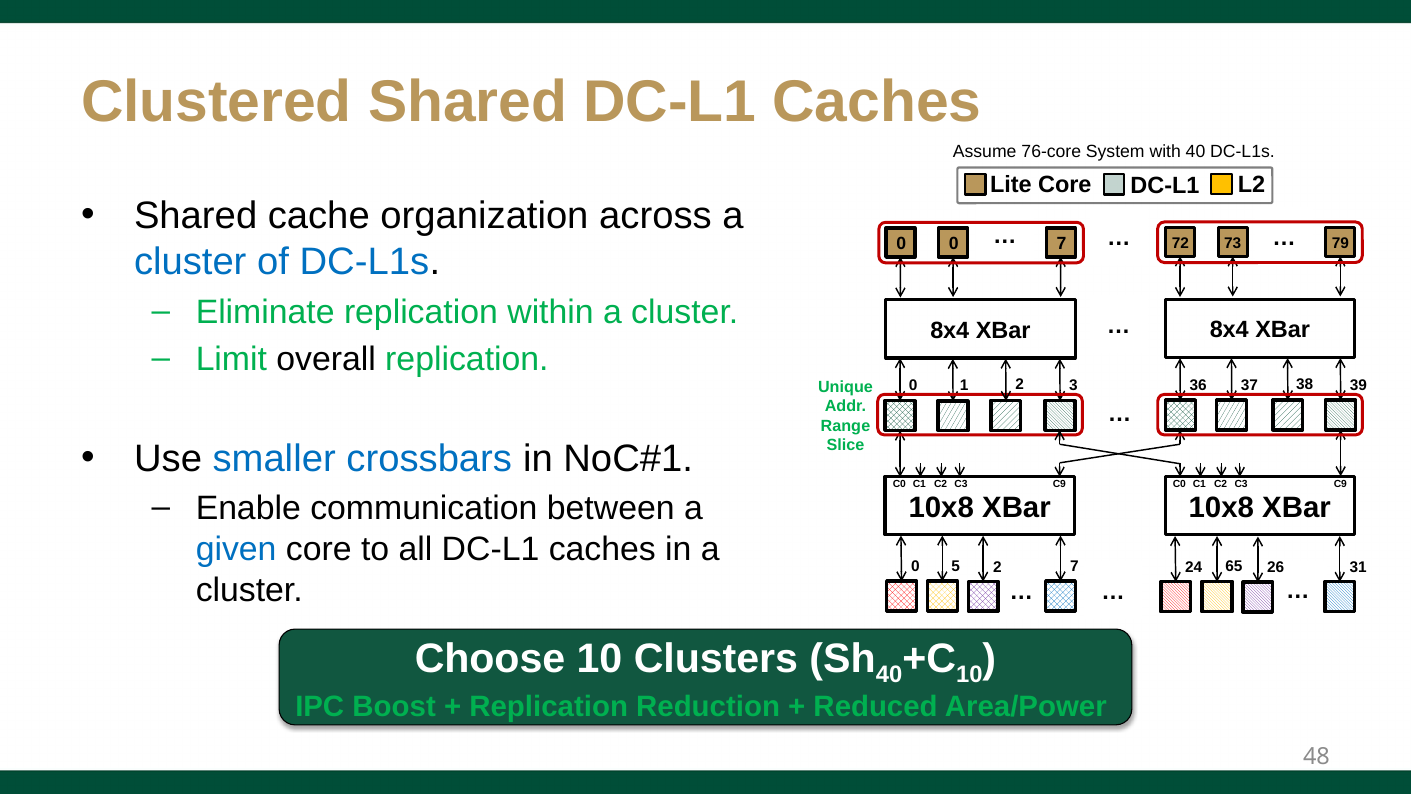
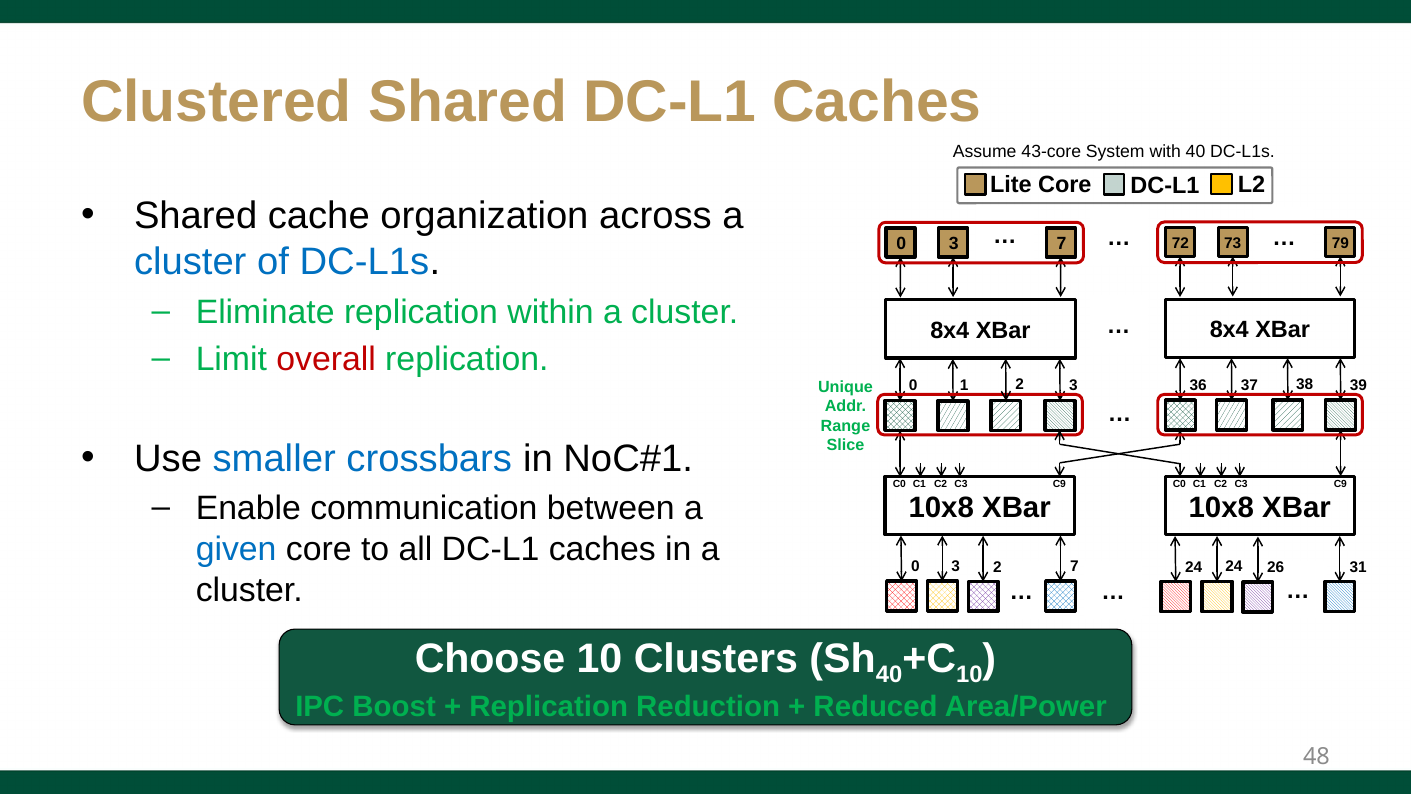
76-core: 76-core -> 43-core (1051, 151)
0: 0 -> 3 (954, 244)
overall colour: black -> red (326, 359)
5: 5 -> 3 (956, 566)
24 65: 65 -> 24 (1234, 567)
